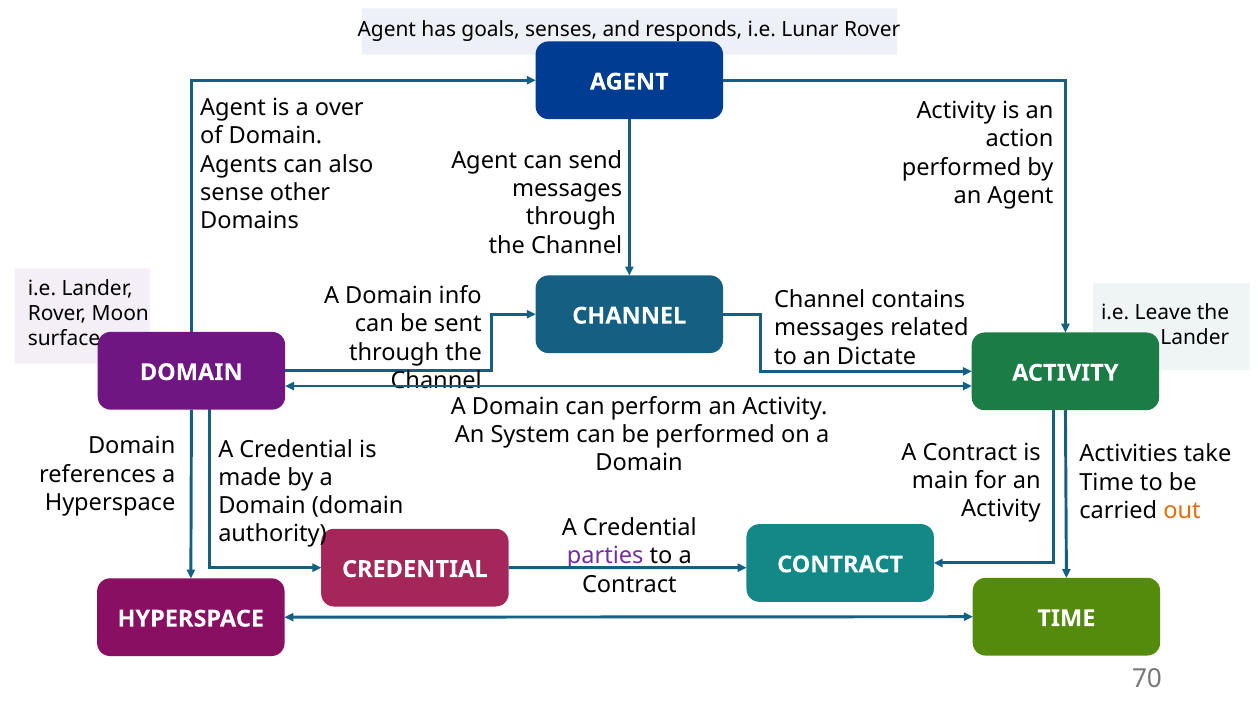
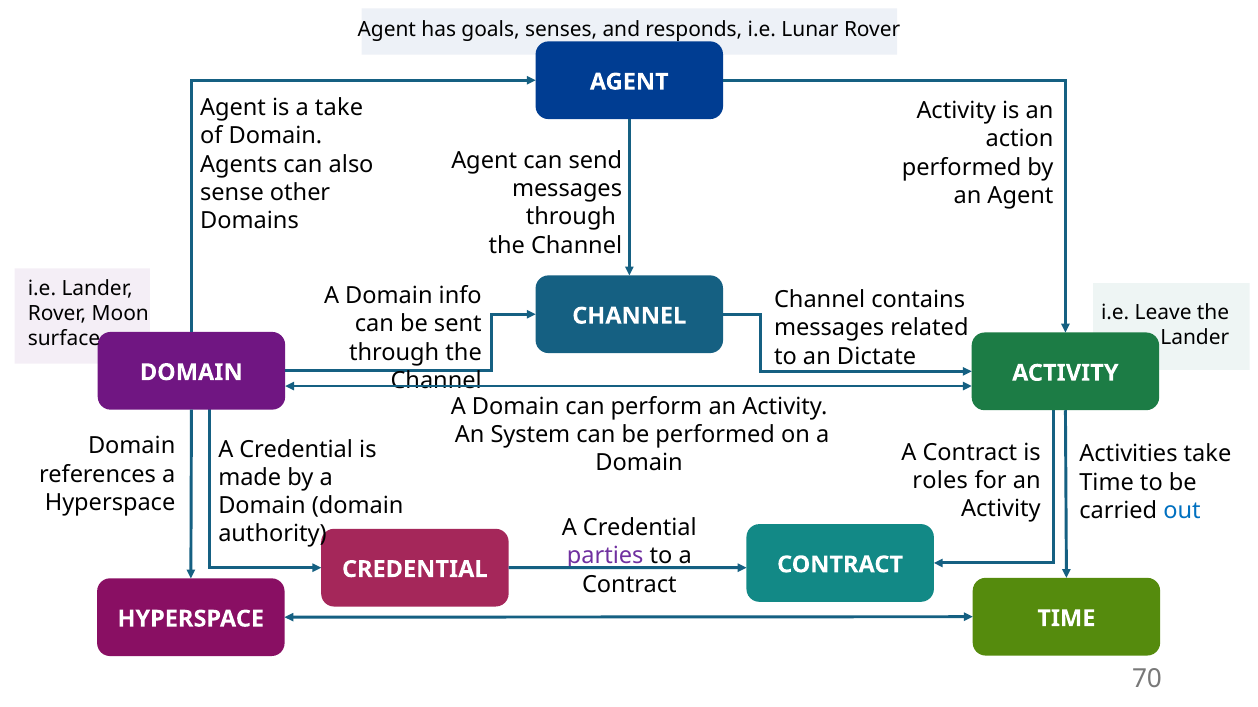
a over: over -> take (339, 108)
main: main -> roles (940, 481)
out colour: orange -> blue (1182, 511)
